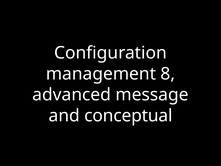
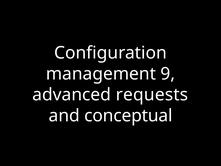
8: 8 -> 9 (168, 74)
message: message -> requests (152, 95)
